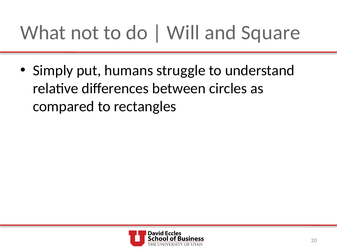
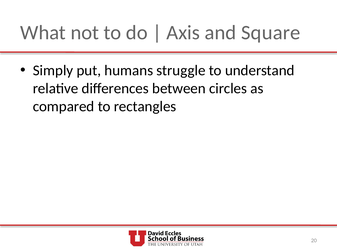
Will: Will -> Axis (183, 33)
